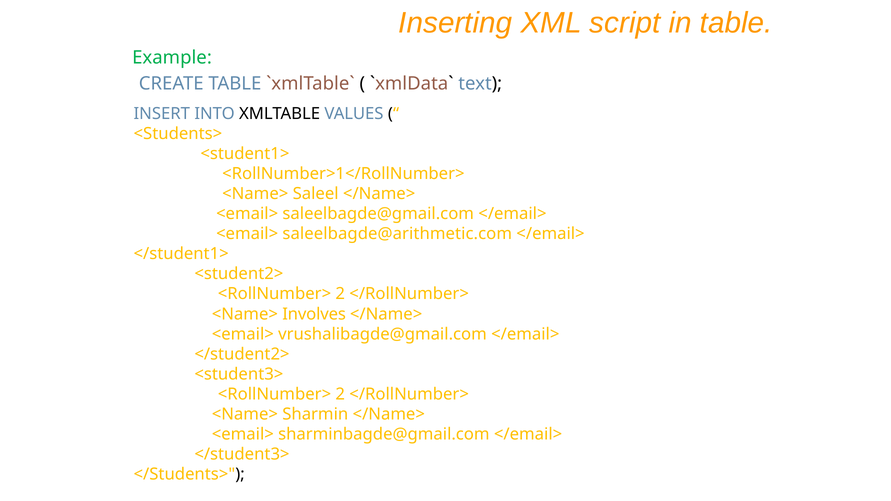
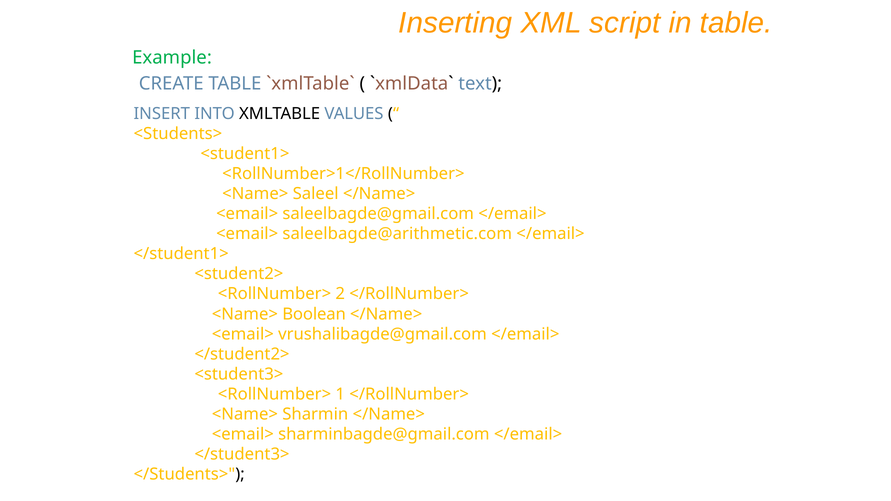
Involves: Involves -> Boolean (314, 314)
2: 2 -> 1 (340, 394)
